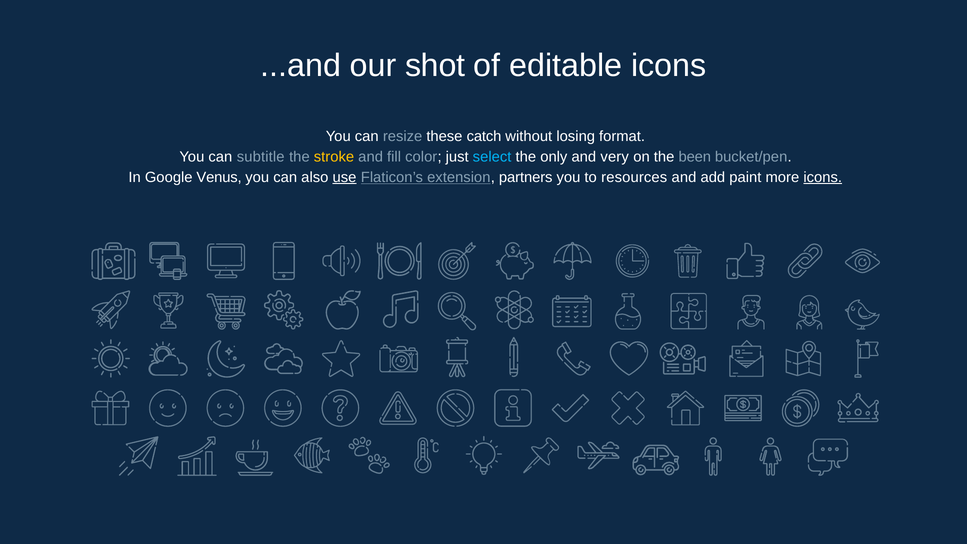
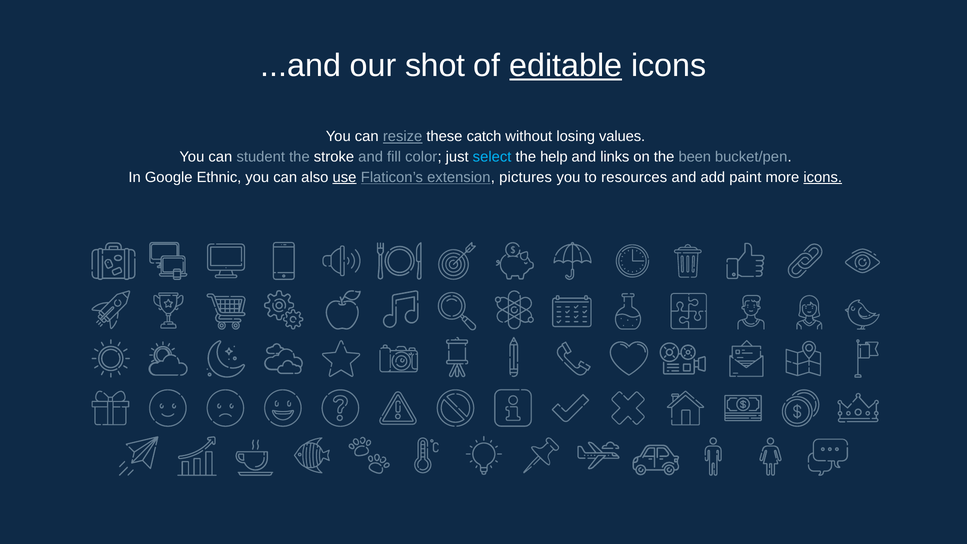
editable underline: none -> present (566, 66)
resize underline: none -> present (403, 136)
format: format -> values (622, 136)
subtitle: subtitle -> student (261, 157)
stroke colour: yellow -> white (334, 157)
only: only -> help (554, 157)
very: very -> links (615, 157)
Venus: Venus -> Ethnic (219, 177)
partners: partners -> pictures (526, 177)
